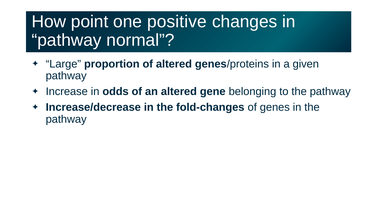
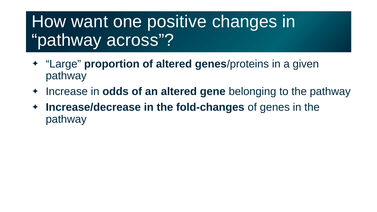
point: point -> want (90, 22)
normal: normal -> across (140, 40)
